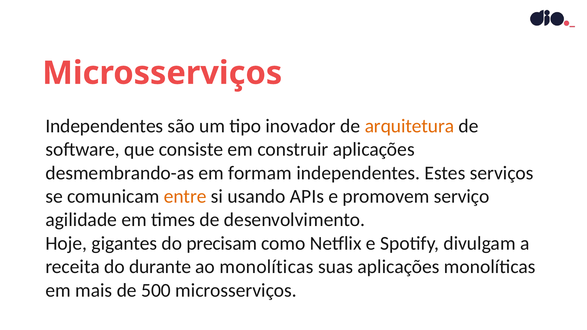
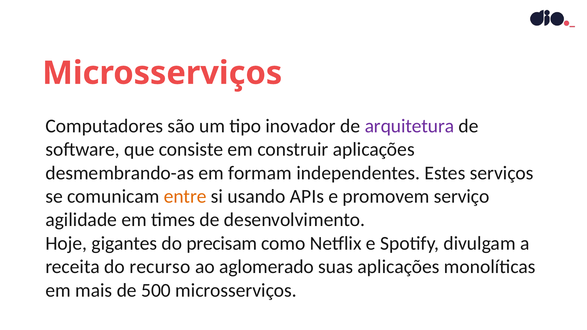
Independentes: Independentes -> Computadores (104, 126)
arquitetura colour: orange -> purple (409, 126)
durante: durante -> recurso (160, 267)
ao monolíticas: monolíticas -> aglomerado (267, 267)
